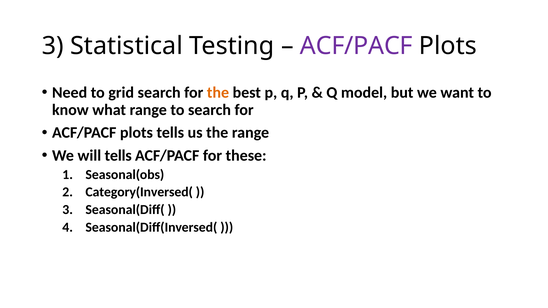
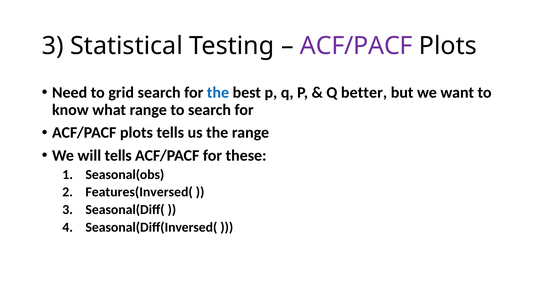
the colour: orange -> blue (218, 93)
model: model -> better (364, 93)
Category(Inversed(: Category(Inversed( -> Features(Inversed( (139, 192)
